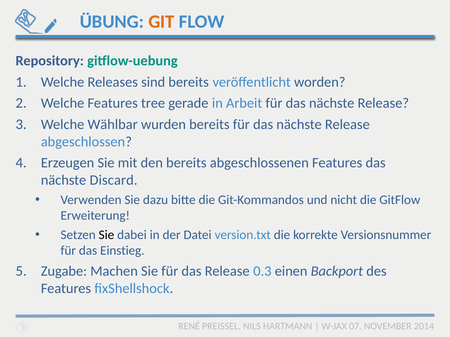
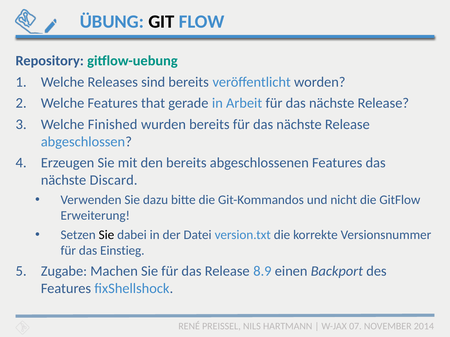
GIT colour: orange -> black (161, 22)
tree: tree -> that (153, 103)
Wählbar: Wählbar -> Finished (113, 125)
0.3: 0.3 -> 8.9 (262, 272)
